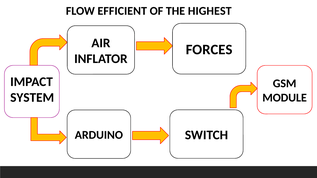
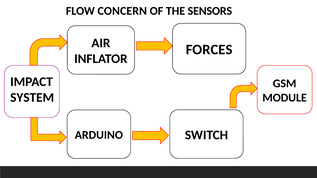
EFFICIENT: EFFICIENT -> CONCERN (122, 11)
HIGHEST: HIGHEST -> SENSORS (210, 11)
